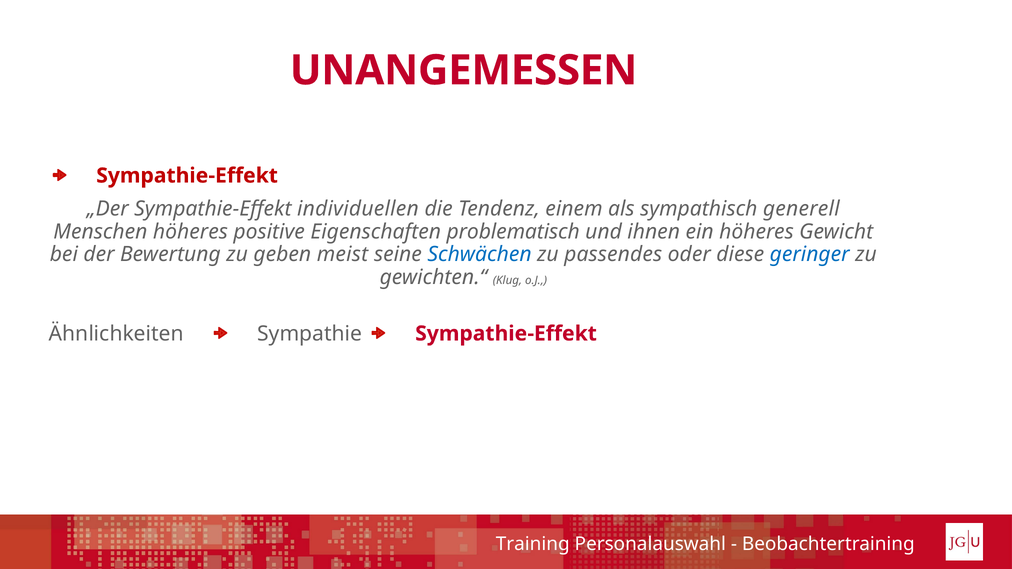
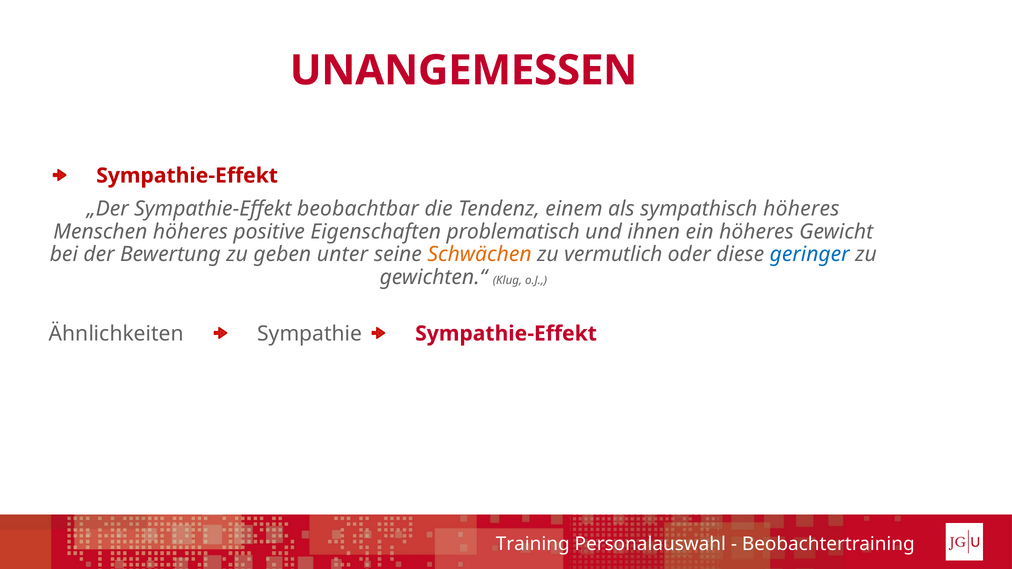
individuellen: individuellen -> beobachtbar (358, 209)
sympathisch generell: generell -> höheres (801, 209)
meist: meist -> unter (342, 255)
Schwächen colour: blue -> orange (480, 255)
passendes: passendes -> vermutlich (613, 255)
